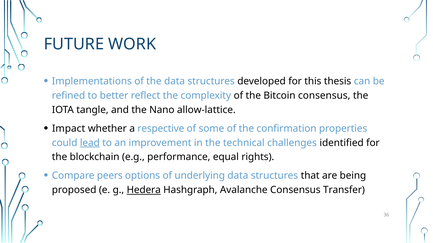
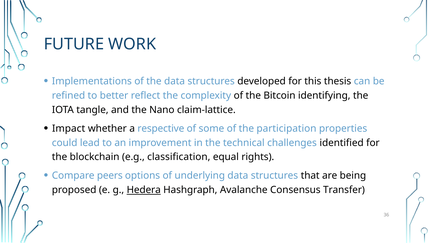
Bitcoin consensus: consensus -> identifying (324, 96)
allow-lattice: allow-lattice -> claim-lattice (206, 110)
confirmation: confirmation -> participation (286, 129)
lead underline: present -> none (90, 143)
performance: performance -> classification (179, 157)
